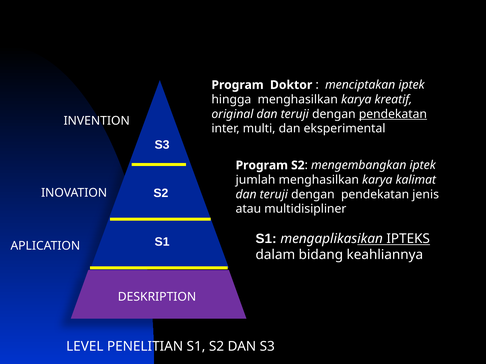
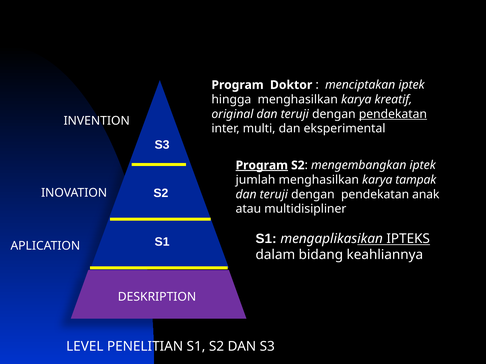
Program underline: none -> present (262, 165)
kalimat: kalimat -> tampak (416, 180)
jenis: jenis -> anak (426, 195)
